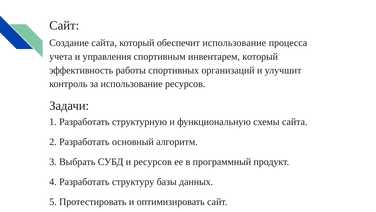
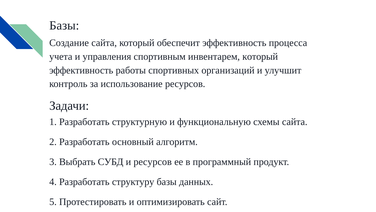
Сайт: Сайт -> Базы (64, 25)
обеспечит использование: использование -> эффективность (234, 43)
